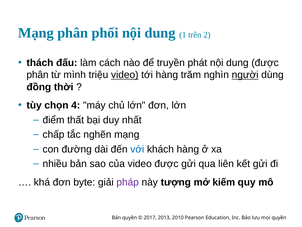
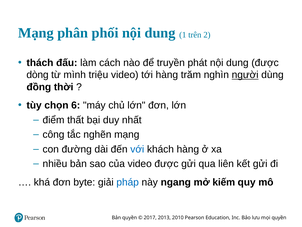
phân: phân -> dòng (38, 75)
video underline: present -> none (125, 75)
4: 4 -> 6 (76, 105)
chấp: chấp -> công (54, 134)
pháp colour: purple -> blue (128, 182)
tượng: tượng -> ngang (176, 182)
